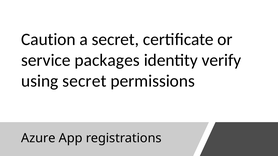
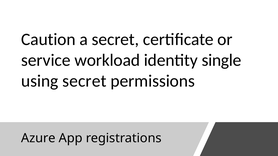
packages: packages -> workload (107, 60)
verify: verify -> single (222, 60)
